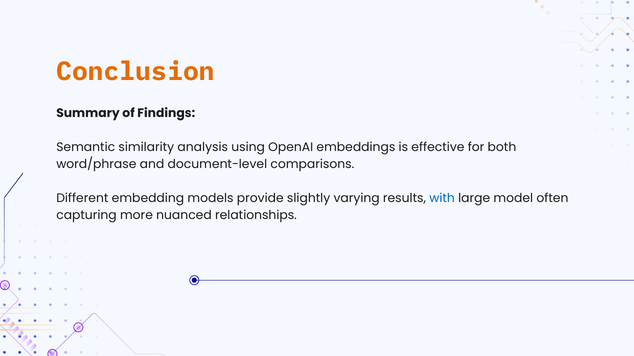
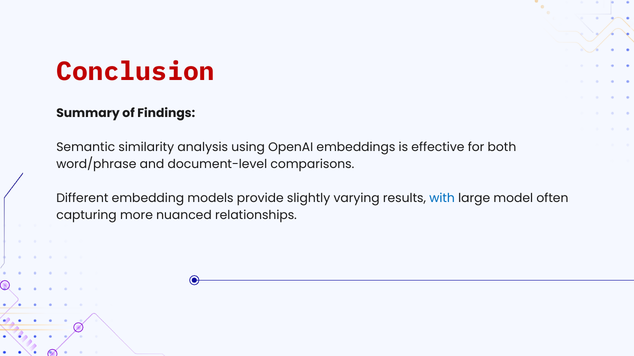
Conclusion colour: orange -> red (135, 72)
